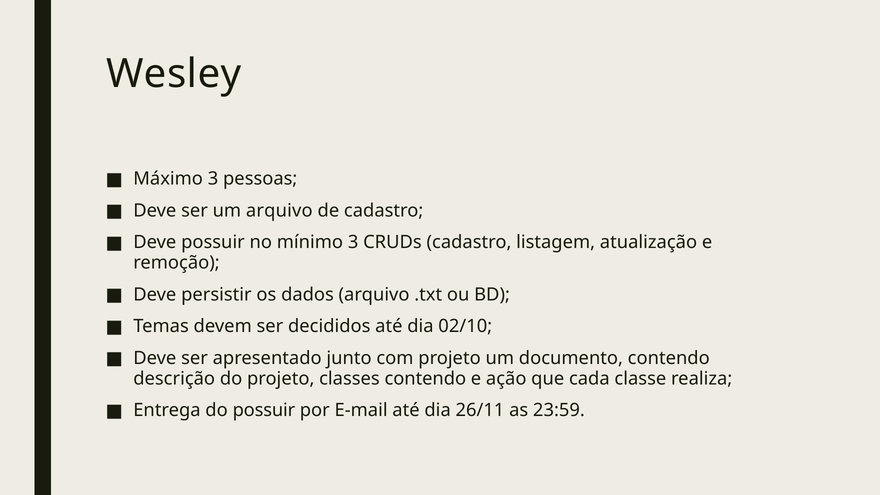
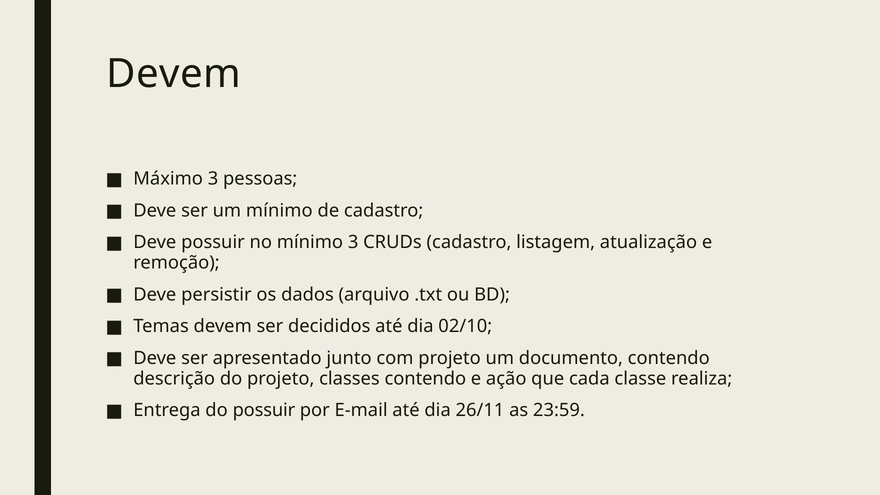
Wesley: Wesley -> Devem (174, 74)
um arquivo: arquivo -> mínimo (279, 210)
